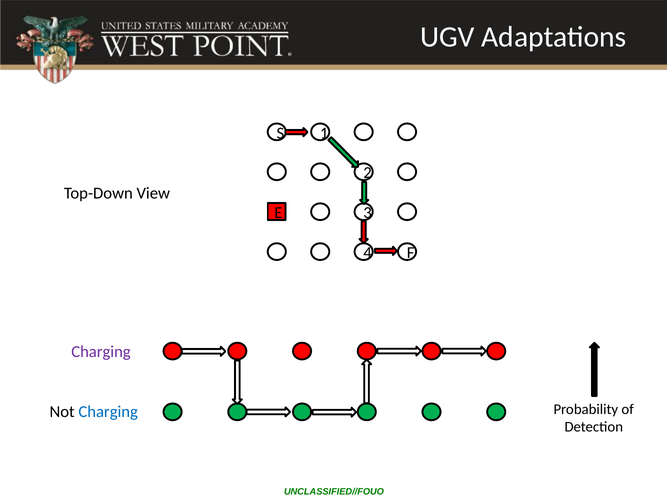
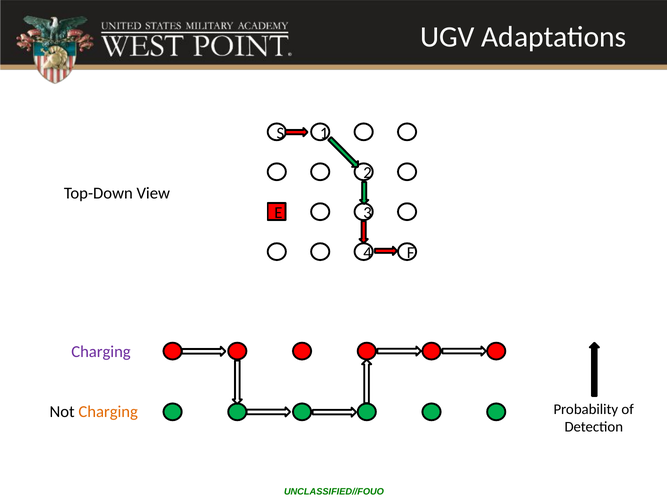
Charging colour: blue -> orange (108, 412)
